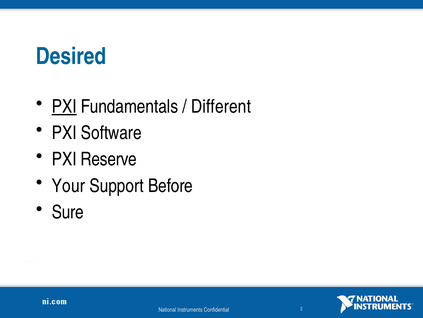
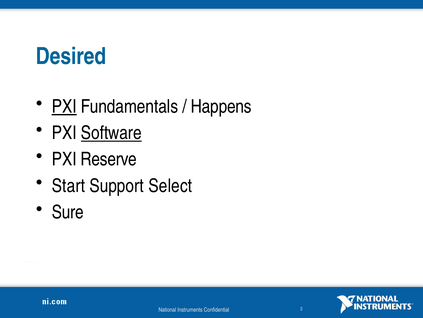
Different: Different -> Happens (221, 106)
Software underline: none -> present (111, 133)
Your: Your -> Start (68, 185)
Before: Before -> Select (170, 185)
